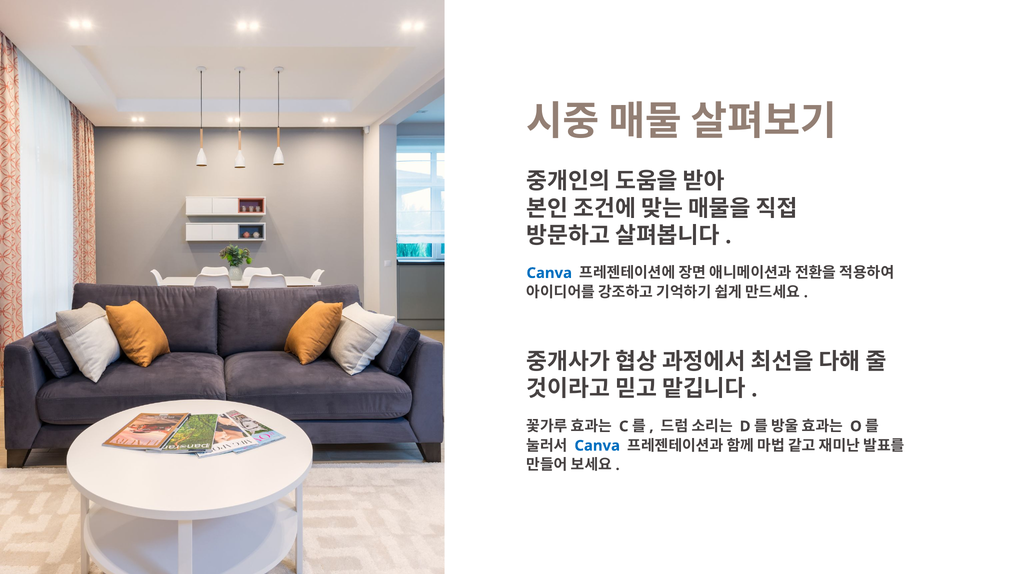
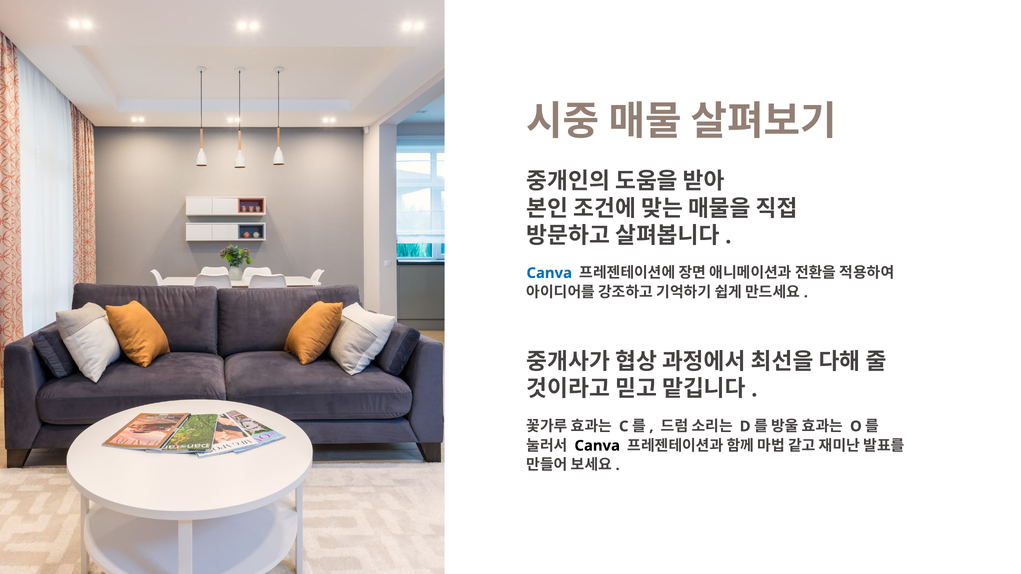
Canva colour: blue -> black (597, 446)
